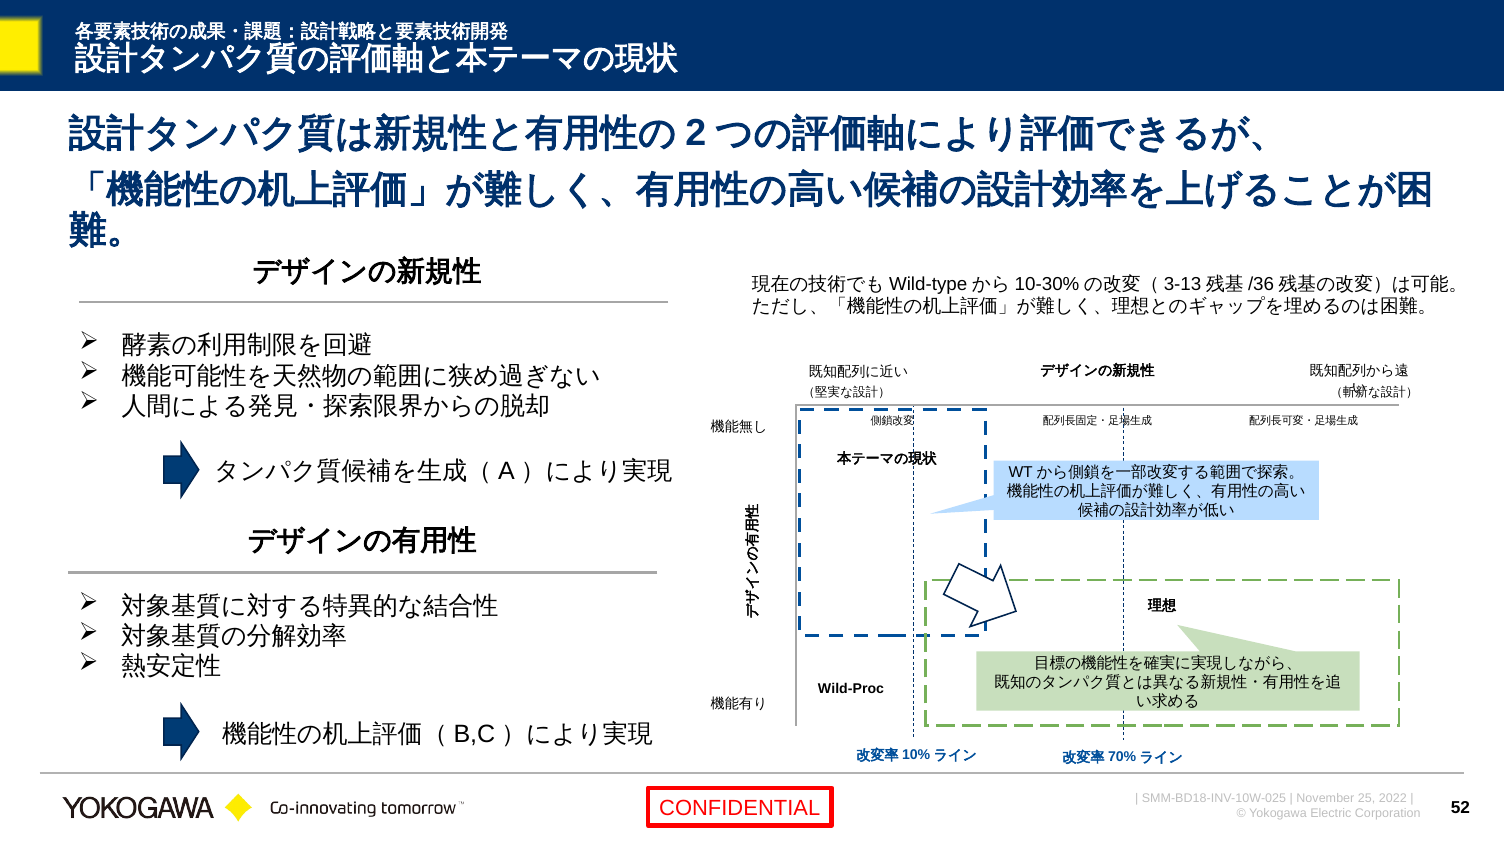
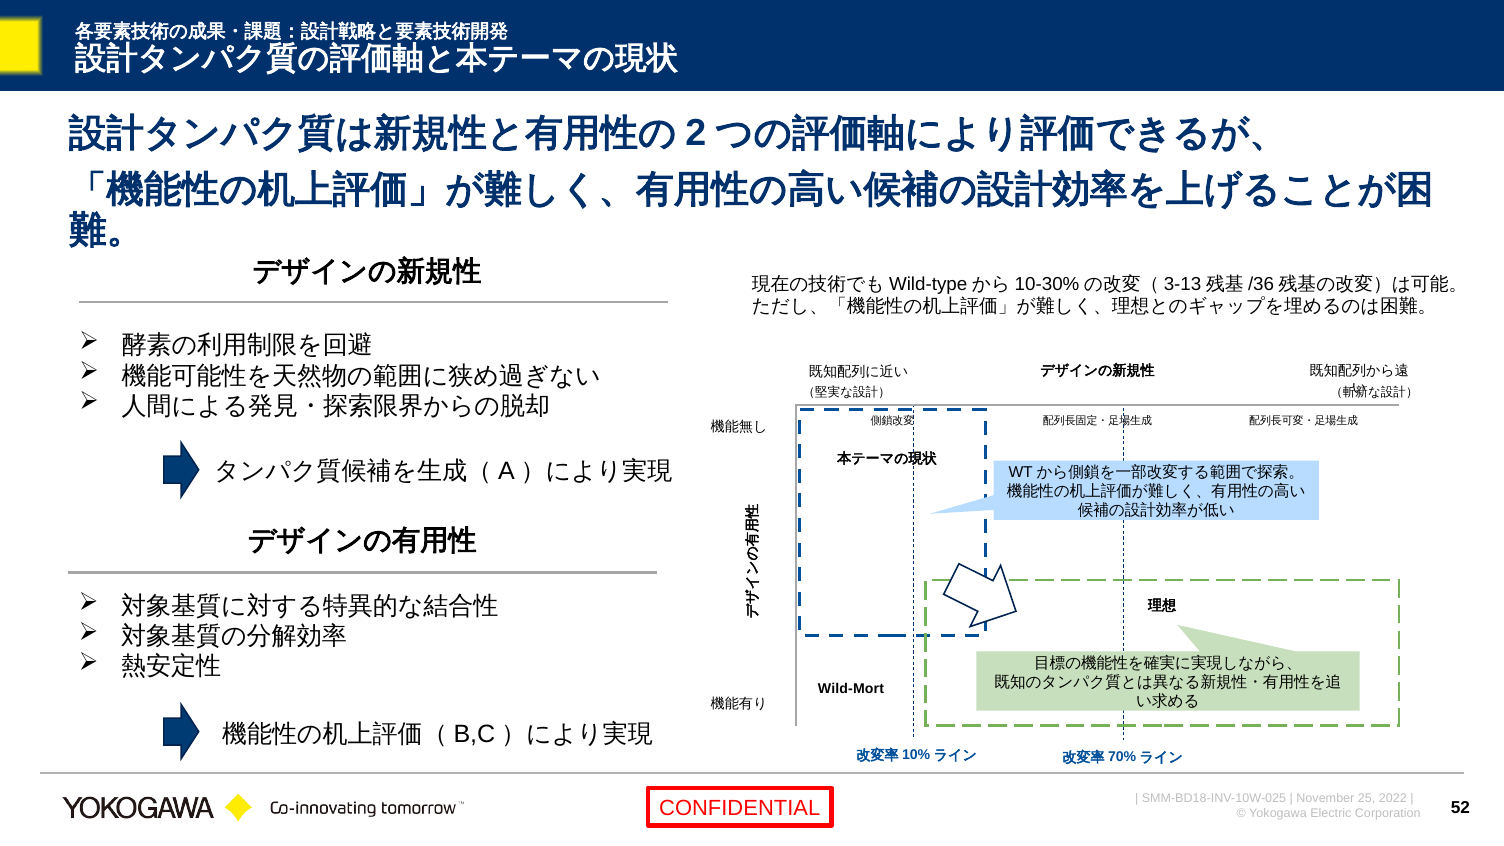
Wild-Proc: Wild-Proc -> Wild-Mort (851, 689)
